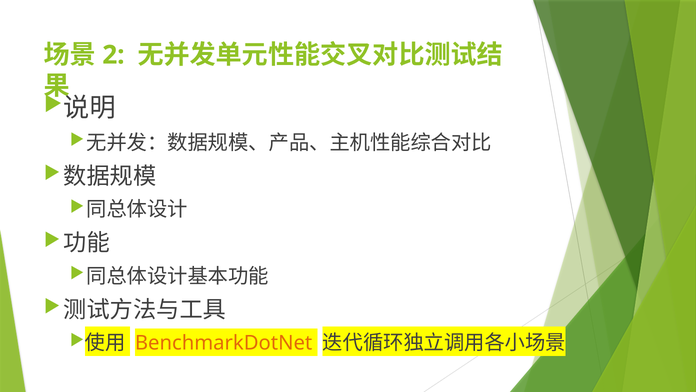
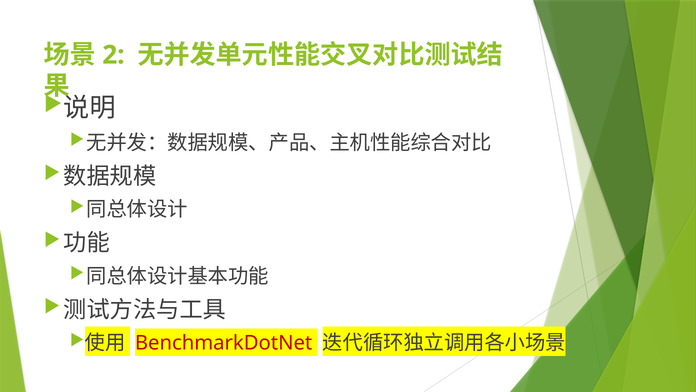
BenchmarkDotNet colour: orange -> red (224, 343)
